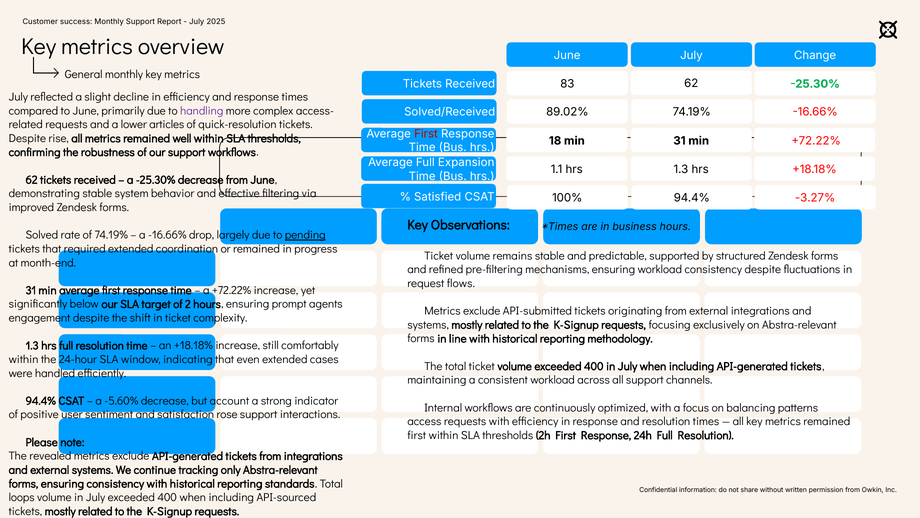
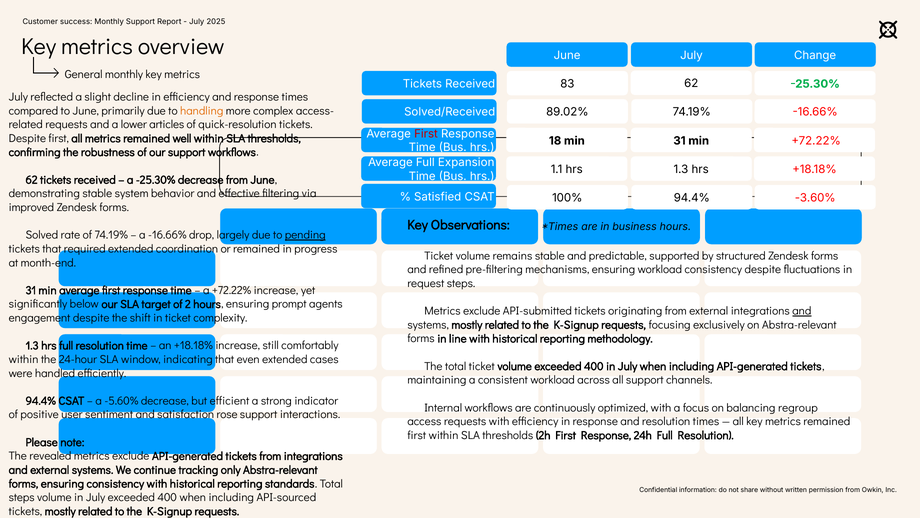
handling colour: purple -> orange (202, 111)
Despite rise: rise -> first (59, 138)
-3.27%: -3.27% -> -3.60% (815, 198)
request flows: flows -> steps (461, 283)
and underline: none -> present (802, 311)
account: account -> efficient (230, 400)
patterns: patterns -> regroup (798, 407)
loops: loops -> steps (22, 497)
